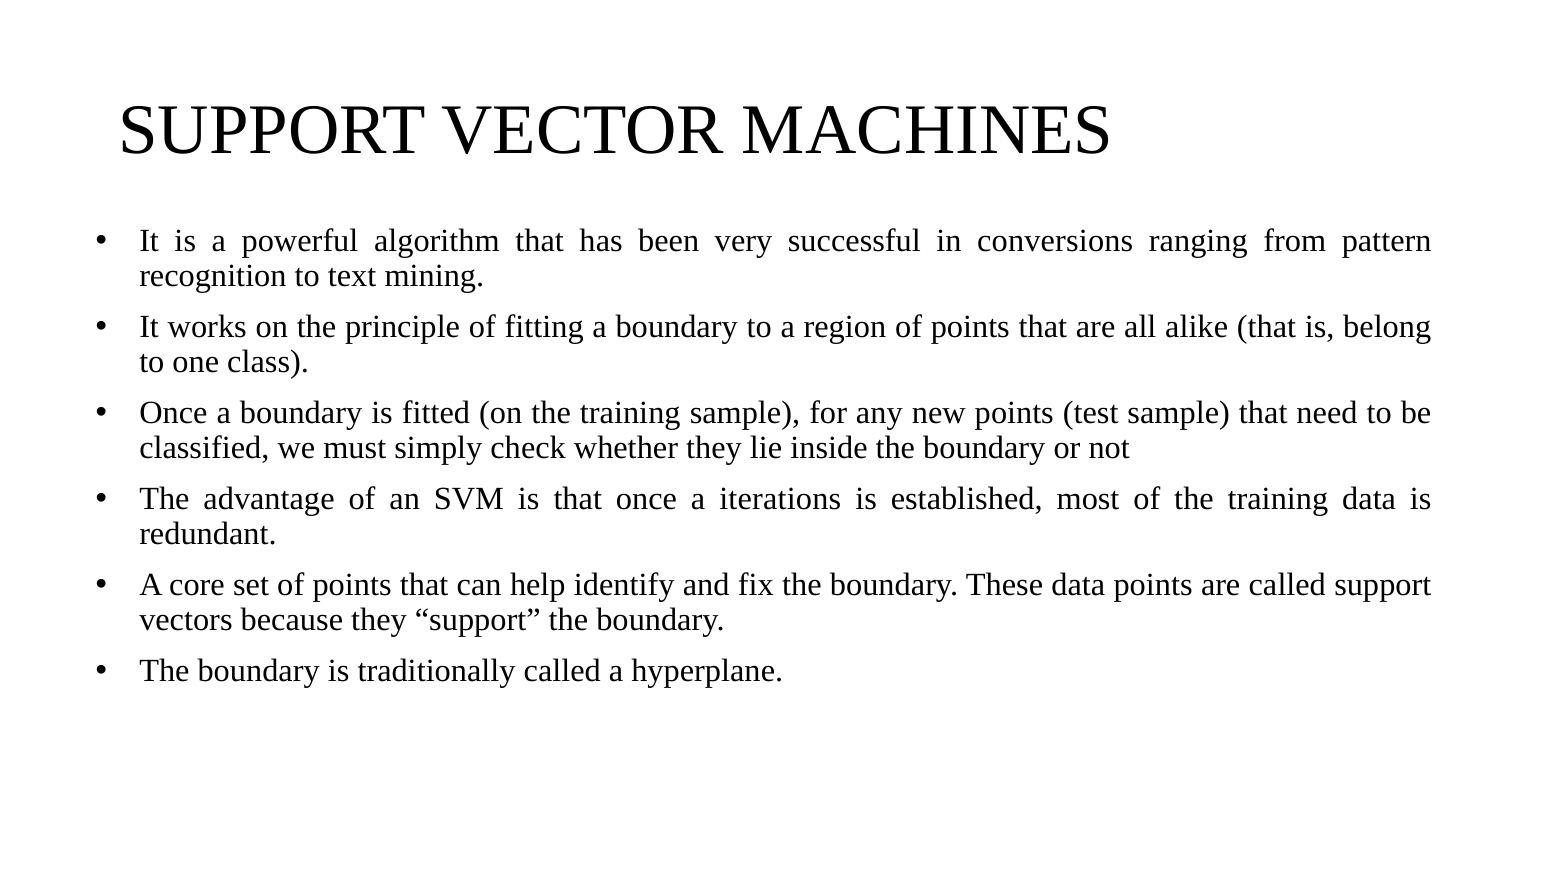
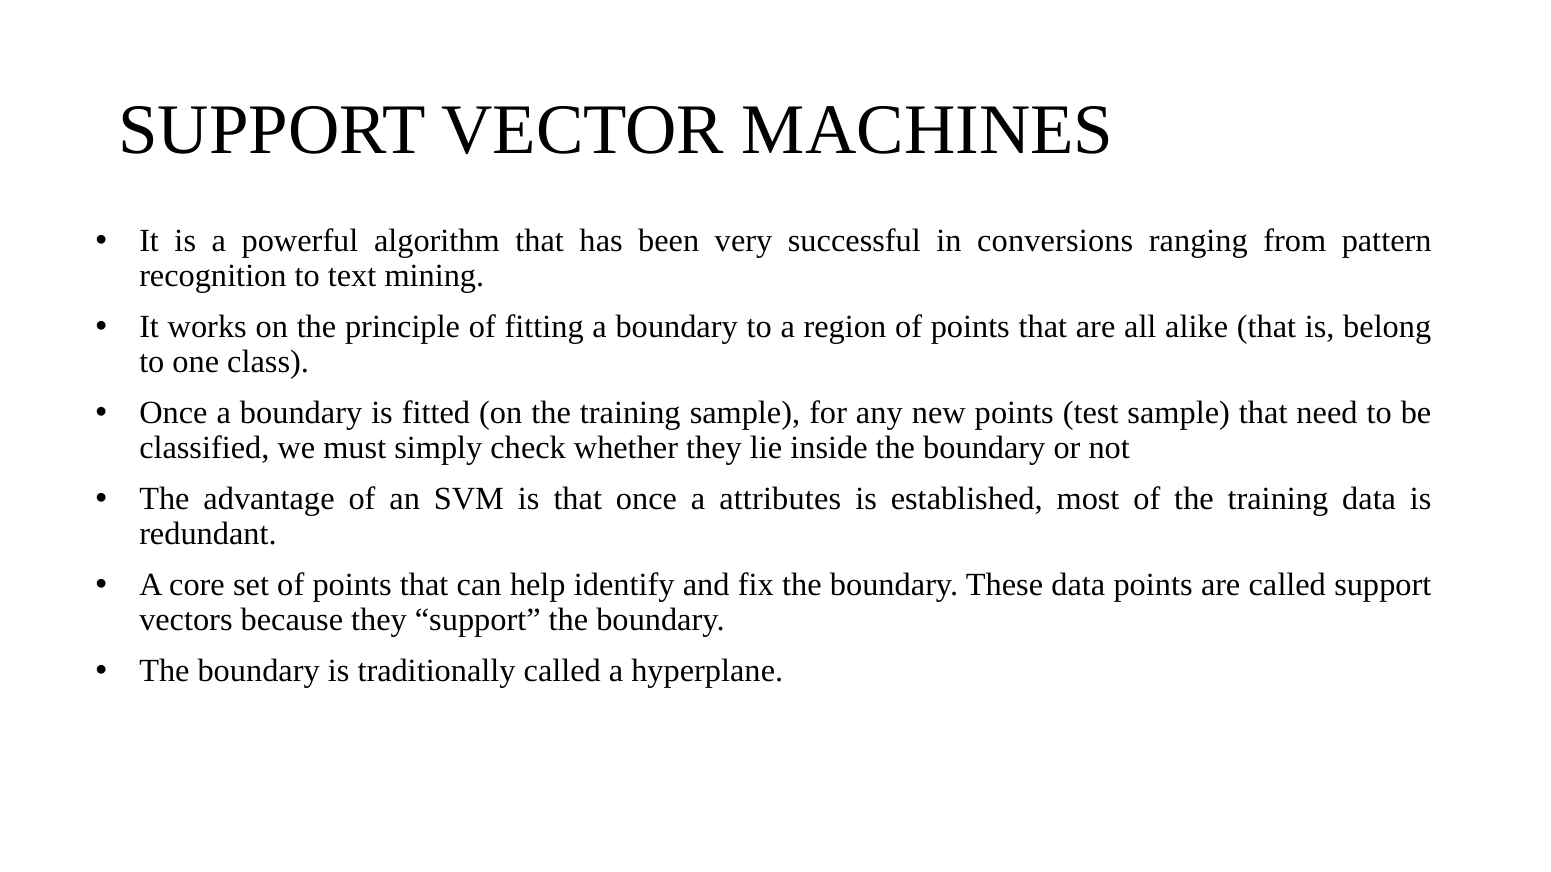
iterations: iterations -> attributes (780, 499)
